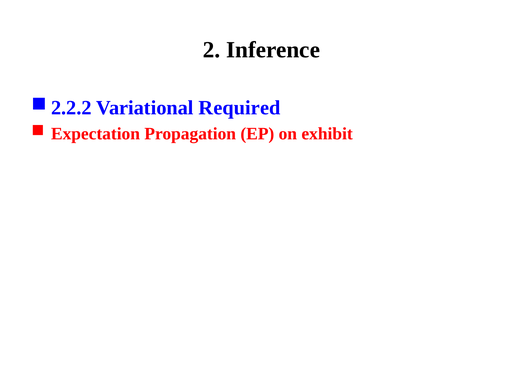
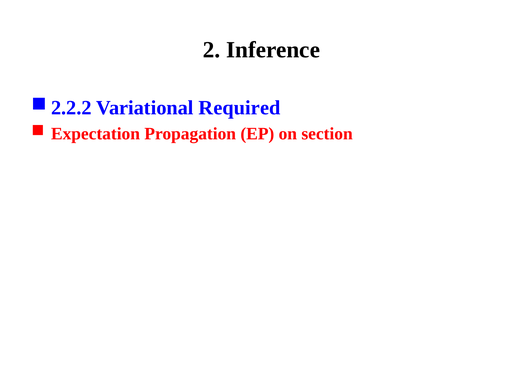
exhibit: exhibit -> section (327, 134)
